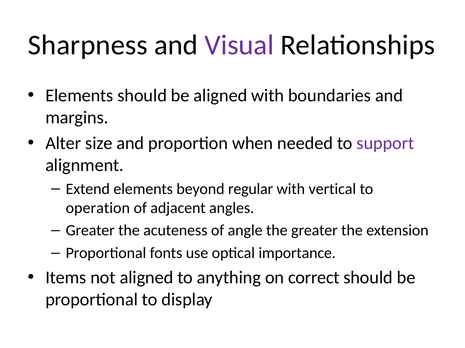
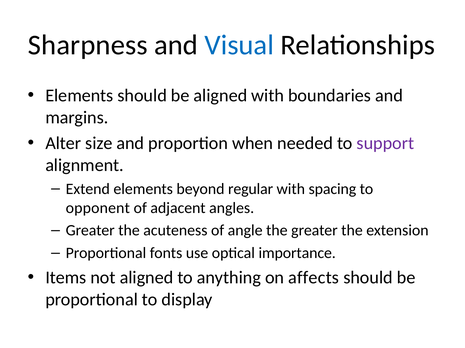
Visual colour: purple -> blue (239, 45)
vertical: vertical -> spacing (332, 189)
operation: operation -> opponent (98, 208)
correct: correct -> affects (314, 278)
